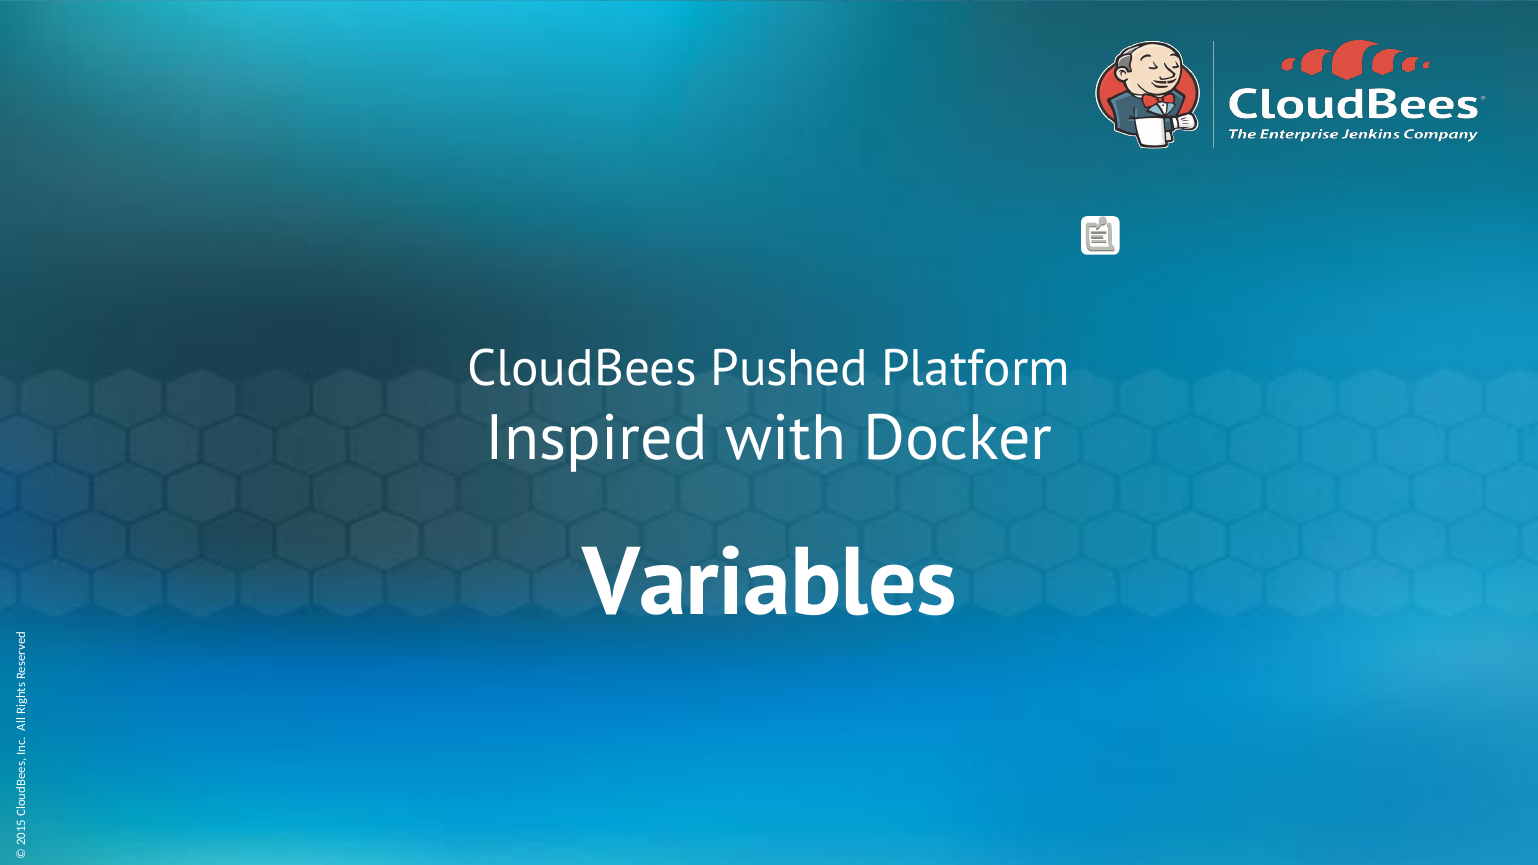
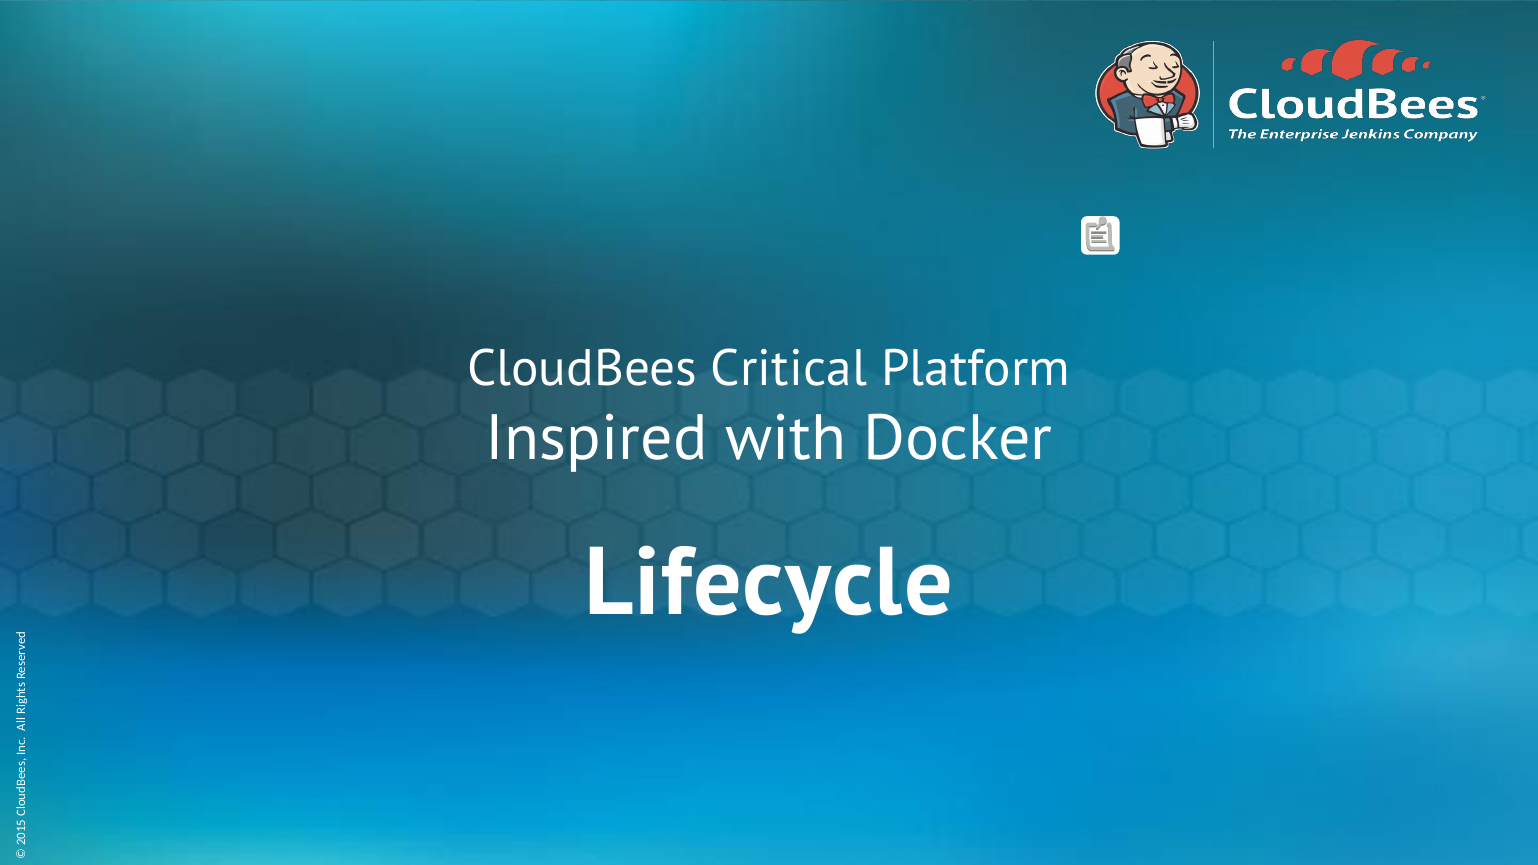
Pushed: Pushed -> Critical (789, 369)
Variables: Variables -> Lifecycle (769, 583)
